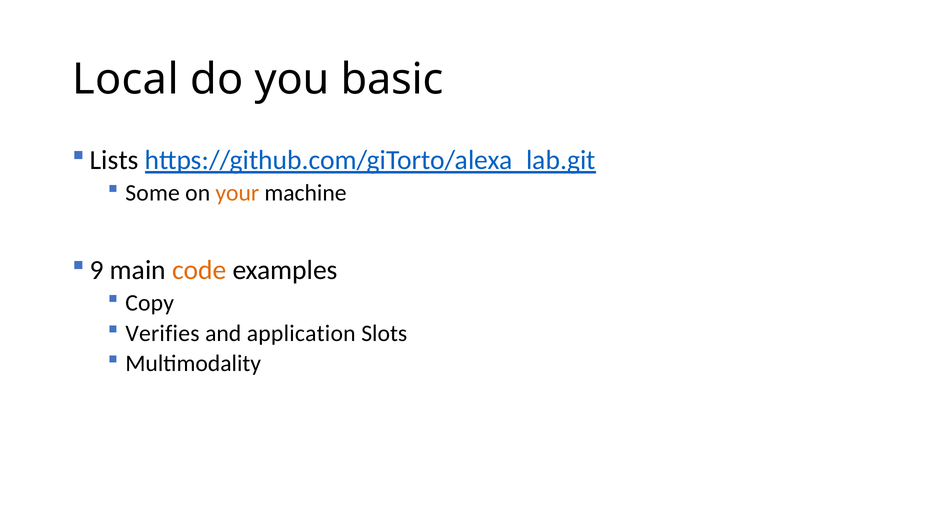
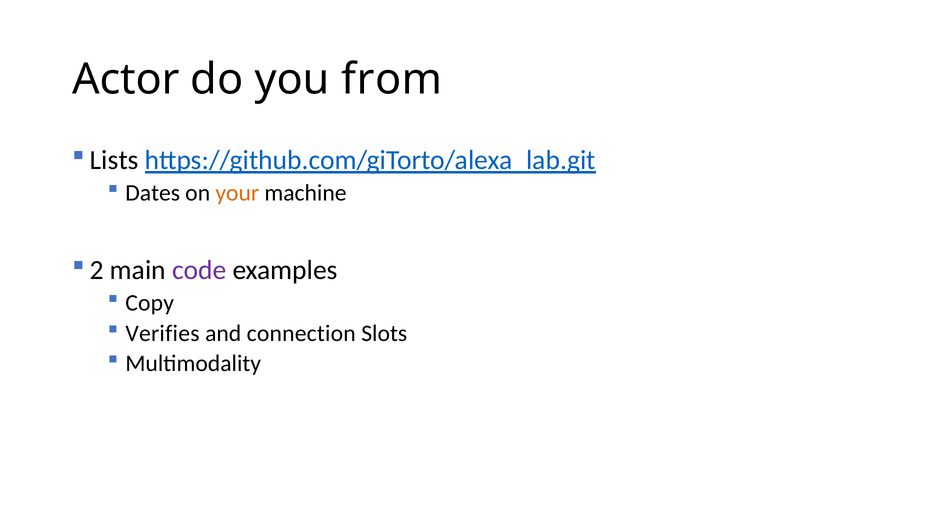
Local: Local -> Actor (126, 79)
basic: basic -> from (392, 79)
Some: Some -> Dates (153, 193)
9: 9 -> 2 (97, 270)
code colour: orange -> purple (199, 270)
application: application -> connection (301, 333)
